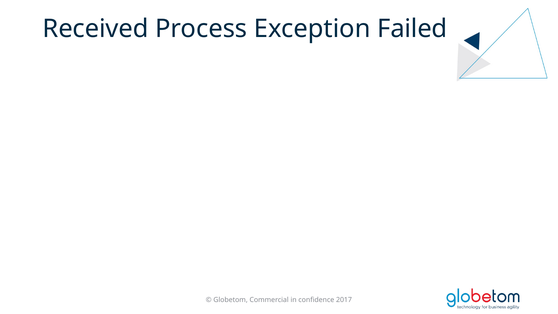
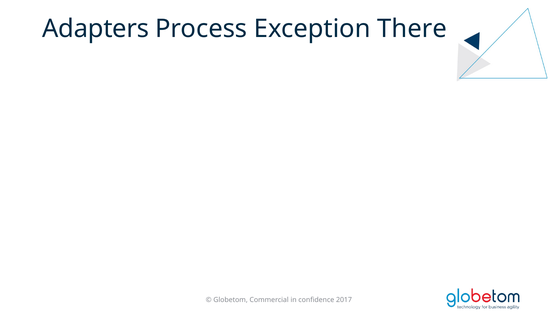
Received: Received -> Adapters (96, 29)
Failed: Failed -> There (412, 29)
